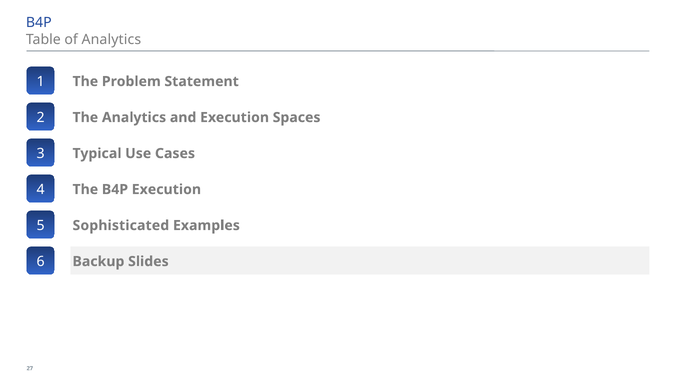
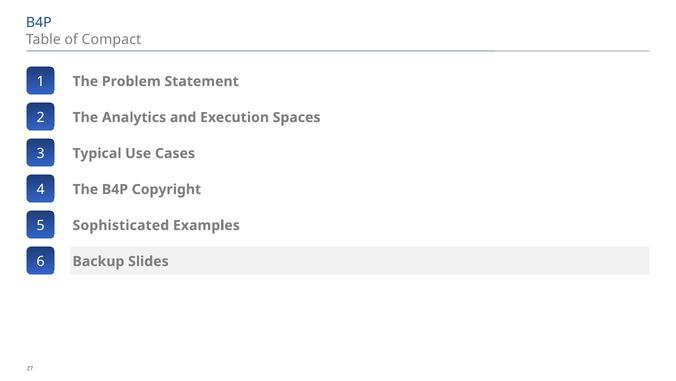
of Analytics: Analytics -> Compact (111, 39)
B4P Execution: Execution -> Copyright (166, 189)
